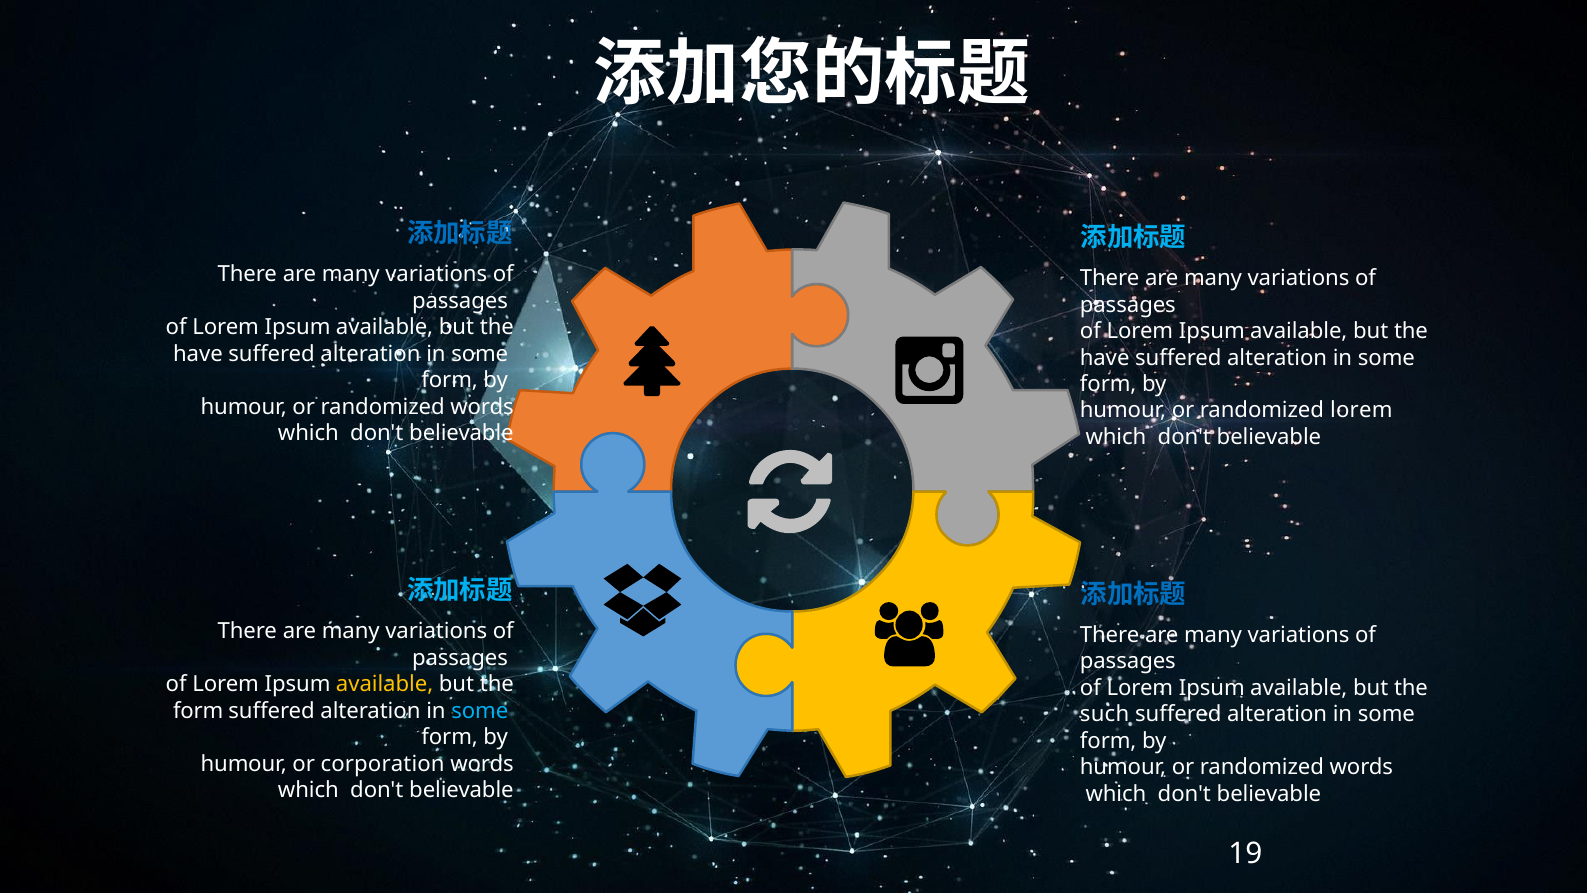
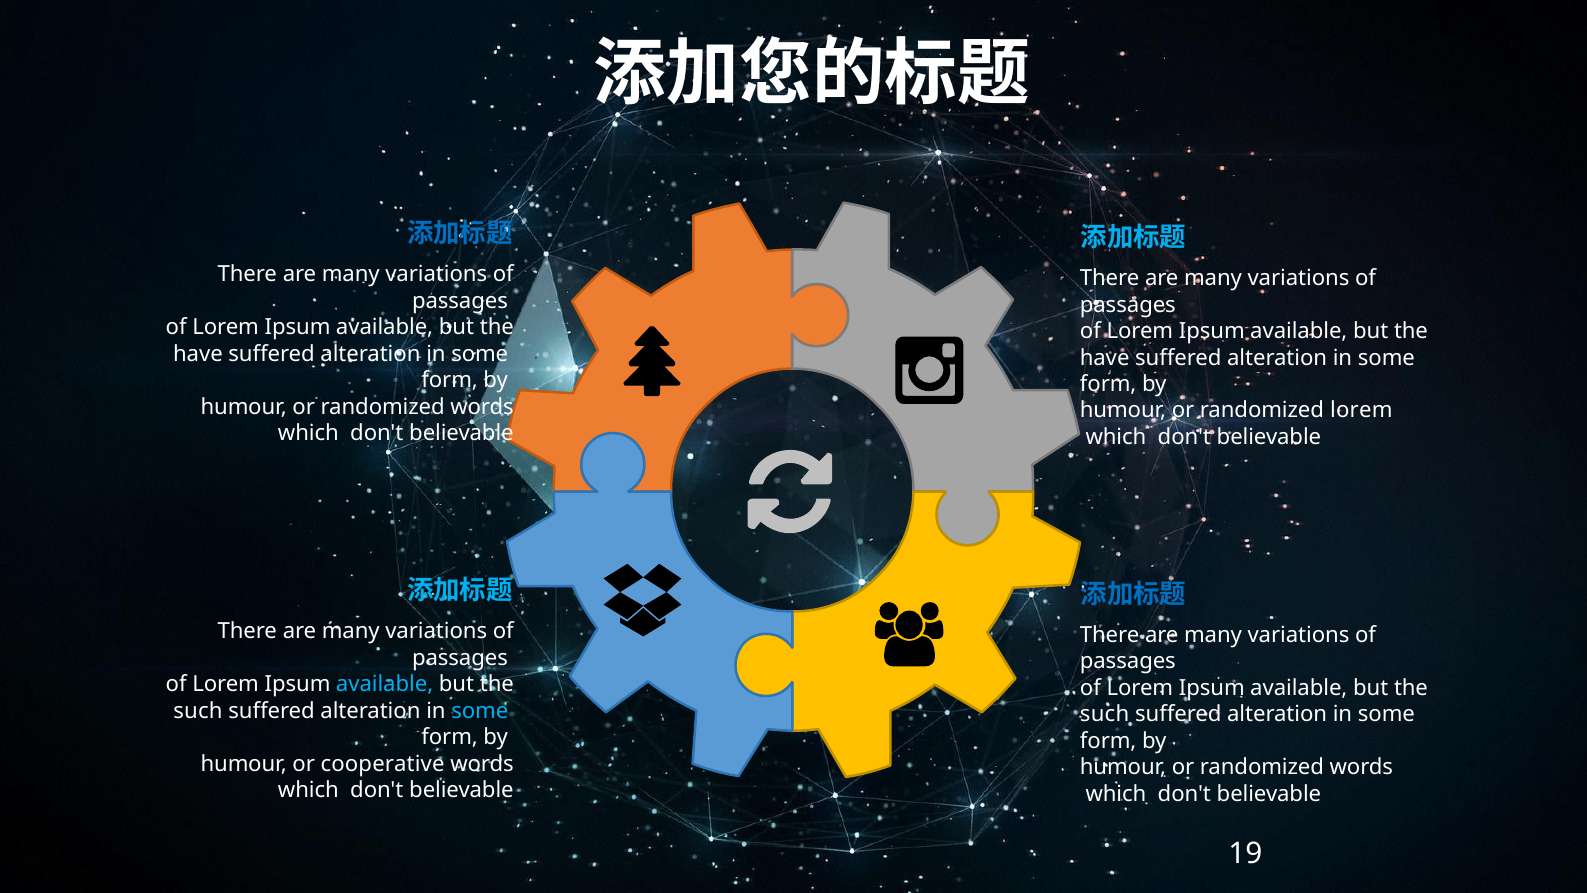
available colour: yellow -> light blue (385, 684)
form: form -> such (198, 711)
corporation: corporation -> cooperative (383, 763)
